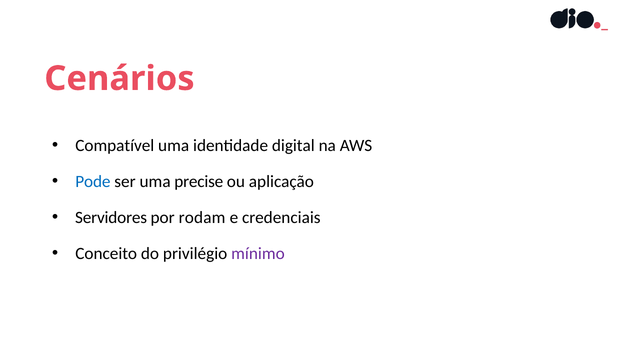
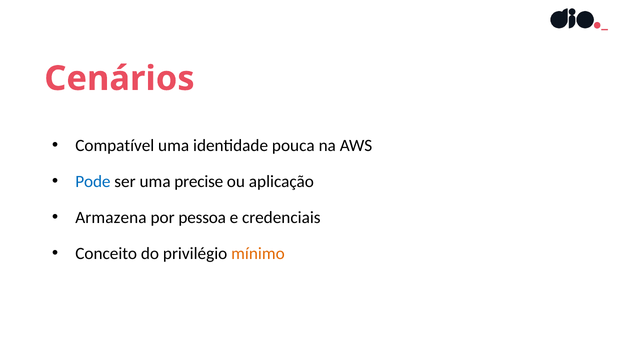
digital: digital -> pouca (293, 145)
Servidores: Servidores -> Armazena (111, 218)
rodam: rodam -> pessoa (202, 218)
mínimo colour: purple -> orange (258, 254)
